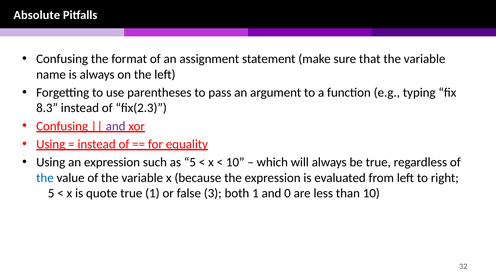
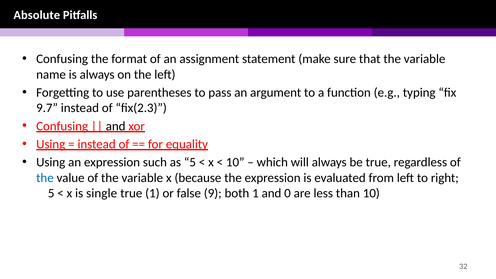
8.3: 8.3 -> 9.7 (47, 108)
and colour: purple -> black (116, 126)
quote: quote -> single (102, 193)
3: 3 -> 9 (213, 193)
